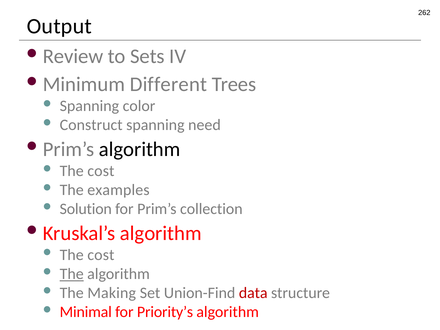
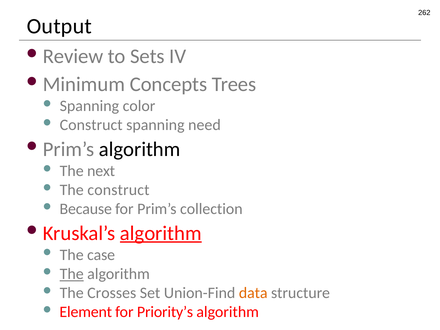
Different: Different -> Concepts (169, 84)
cost: cost -> next (101, 171)
The examples: examples -> construct (118, 190)
Solution: Solution -> Because (86, 209)
algorithm underline: none -> present (161, 233)
cost: cost -> case (101, 255)
Making: Making -> Crosses (112, 293)
data colour: red -> orange (253, 293)
Minimal: Minimal -> Element (86, 312)
